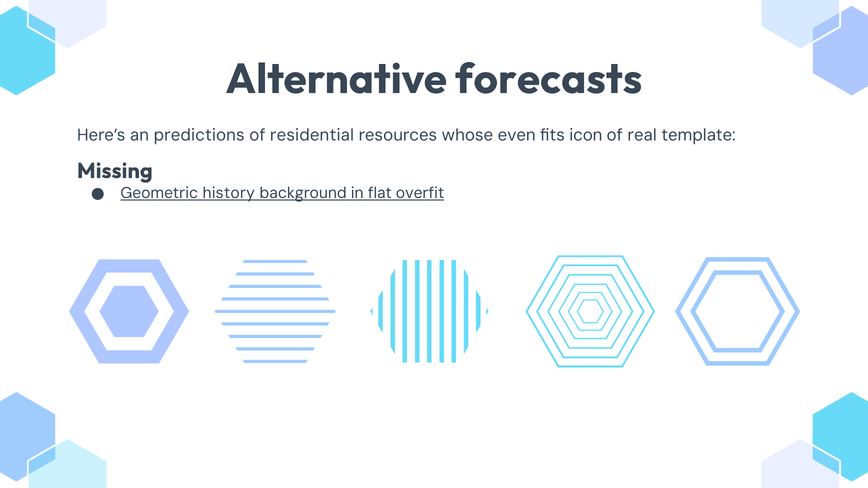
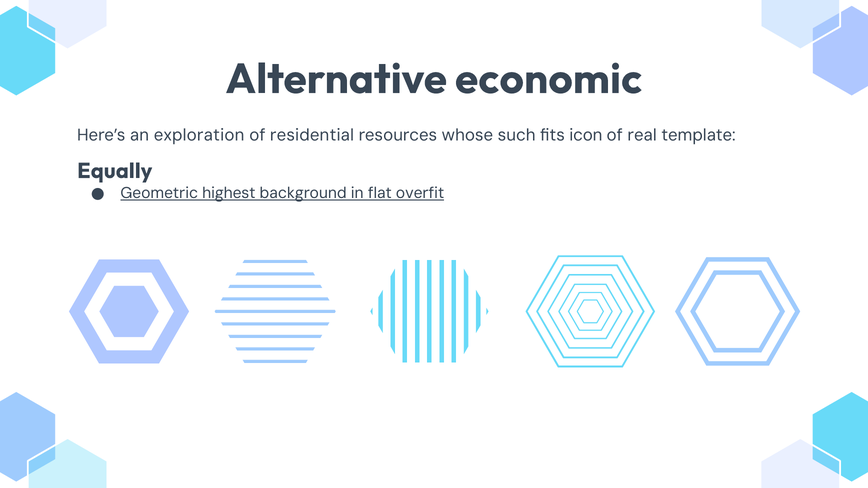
forecasts: forecasts -> economic (549, 79)
predictions: predictions -> exploration (199, 135)
even: even -> such (517, 135)
Missing: Missing -> Equally (115, 171)
history: history -> highest (229, 193)
